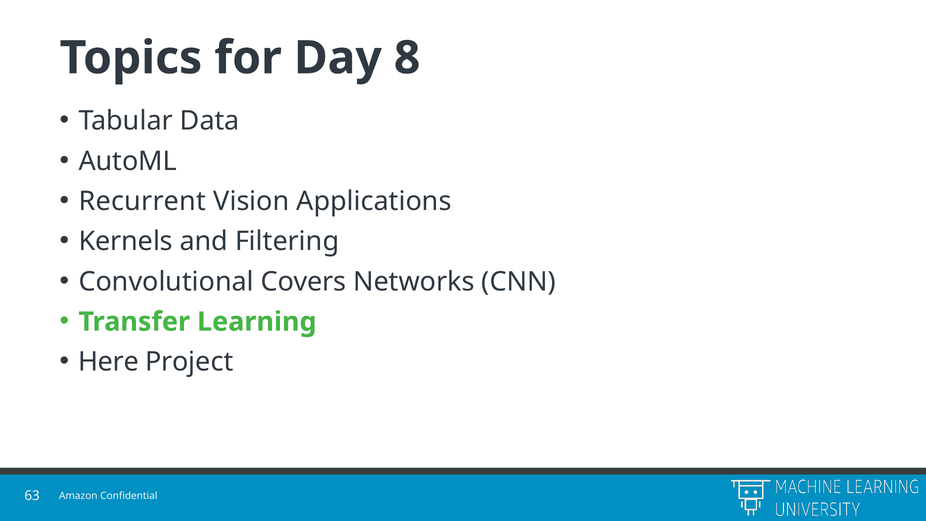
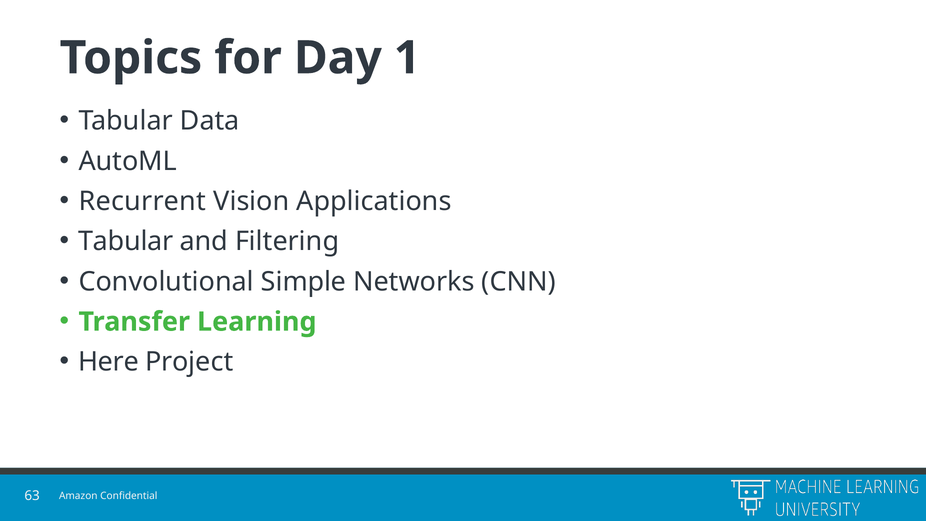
8: 8 -> 1 (407, 58)
Kernels: Kernels -> Tabular (126, 241)
Covers: Covers -> Simple (304, 282)
